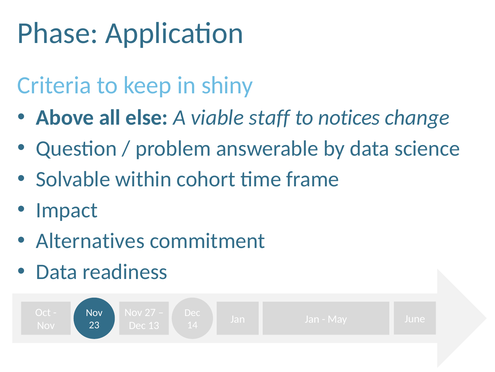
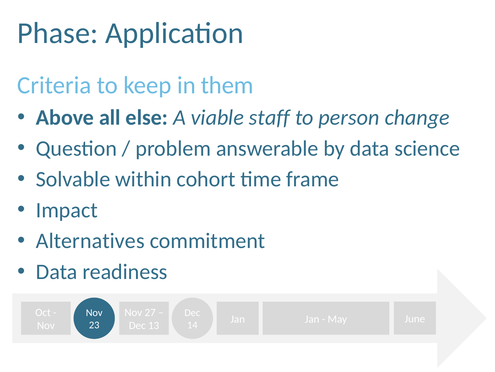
shiny: shiny -> them (227, 85)
notices: notices -> person (349, 117)
